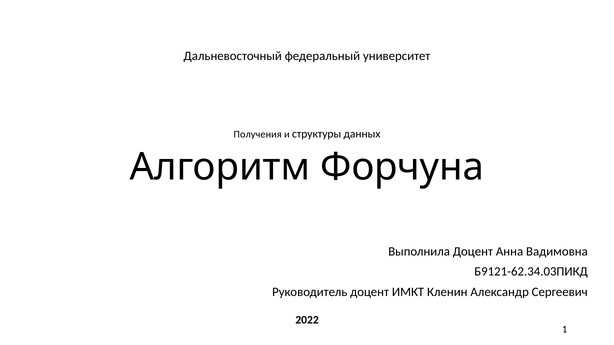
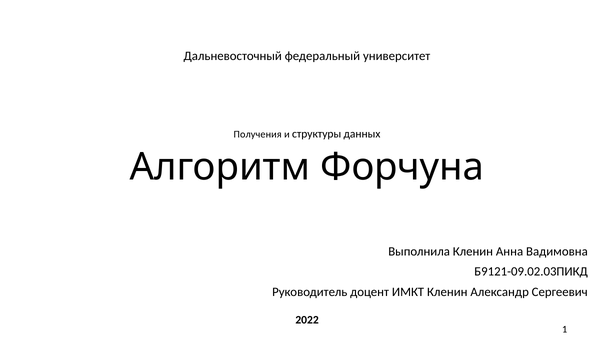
Выполнила Доцент: Доцент -> Кленин (473, 252)
Б9121-62.34.03ПИКД: Б9121-62.34.03ПИКД -> Б9121-09.02.03ПИКД (531, 272)
